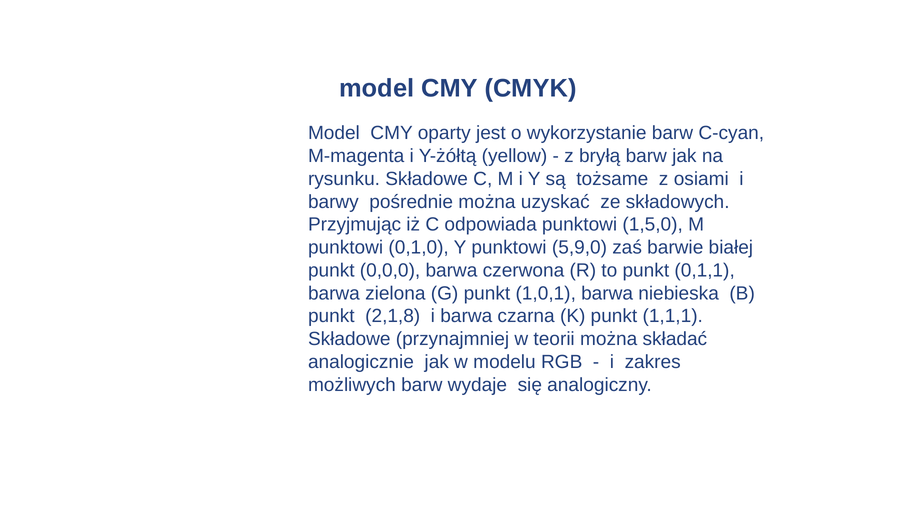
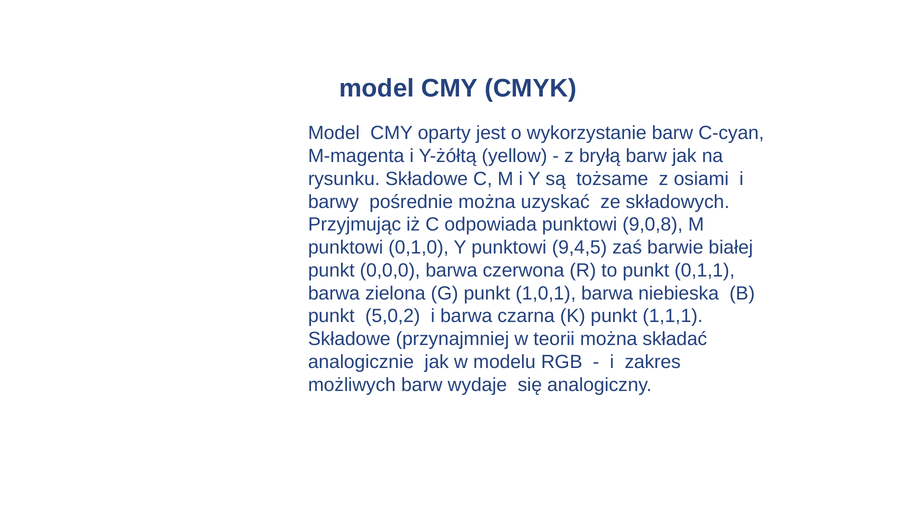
1,5,0: 1,5,0 -> 9,0,8 (653, 225)
5,9,0: 5,9,0 -> 9,4,5 (579, 248)
2,1,8: 2,1,8 -> 5,0,2 (393, 316)
